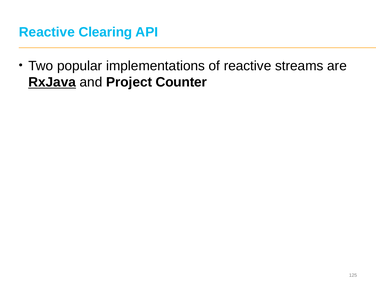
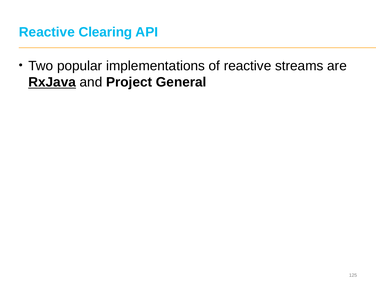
Counter: Counter -> General (181, 82)
